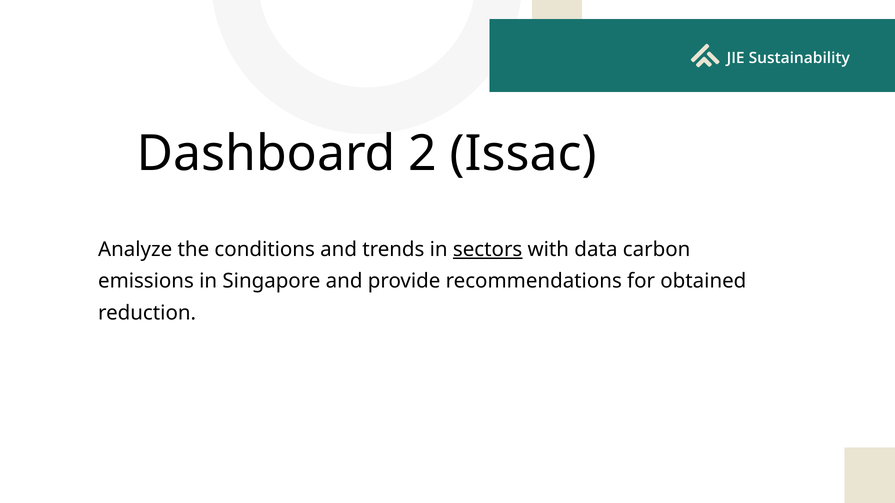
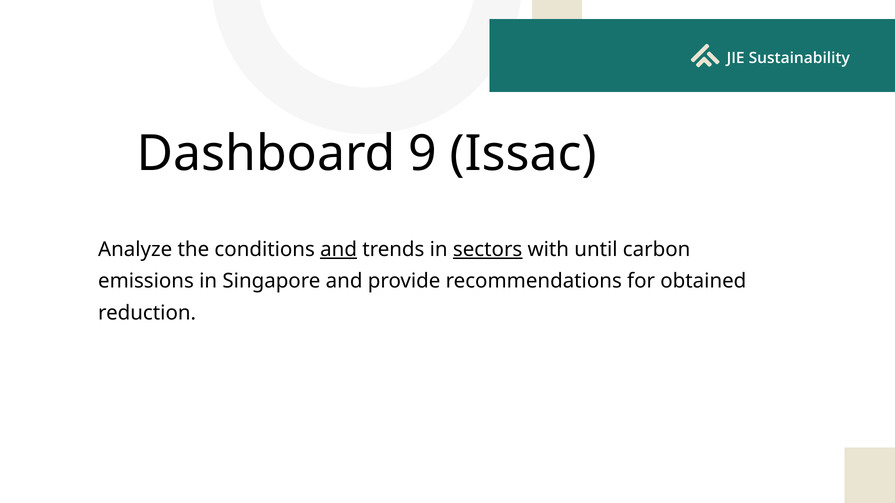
2: 2 -> 9 (423, 154)
and underline: none -> present (339, 250)
data: data -> until (596, 250)
